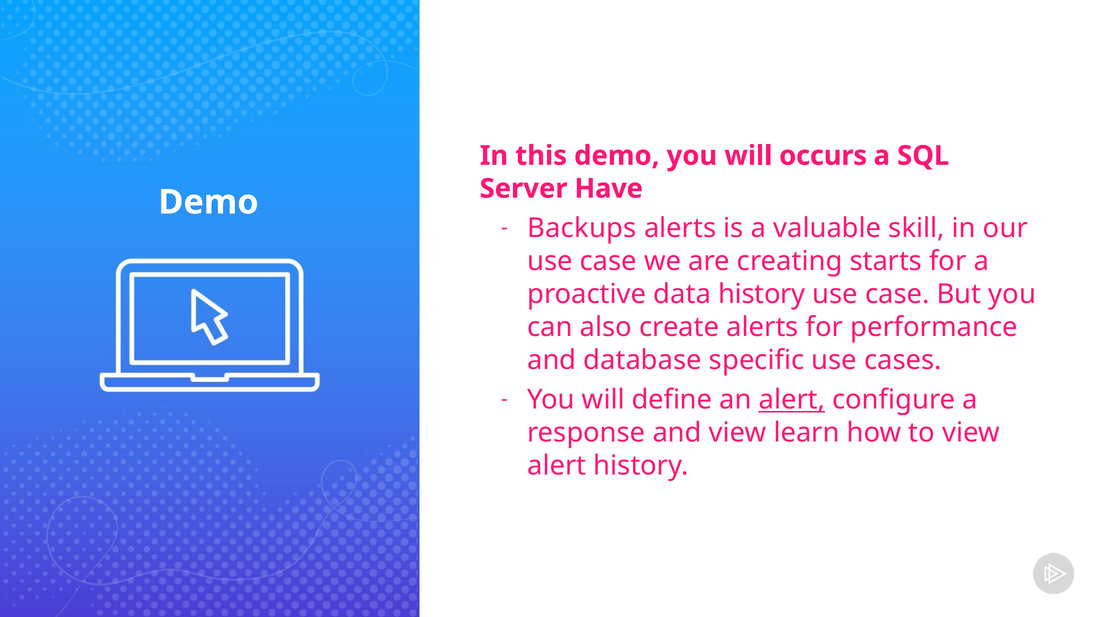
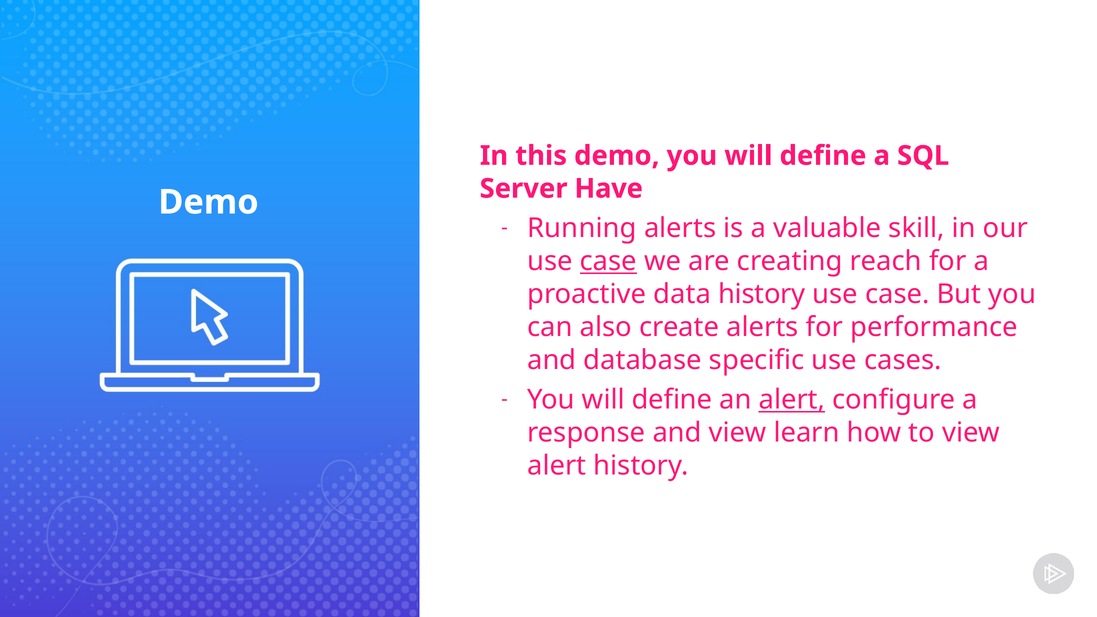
demo you will occurs: occurs -> define (823, 156)
Backups: Backups -> Running (582, 228)
case underline: none -> present (608, 261)
starts: starts -> reach (886, 261)
